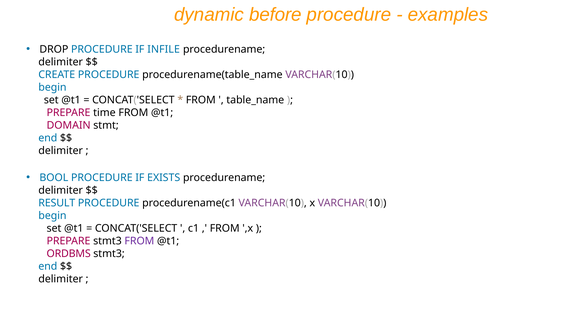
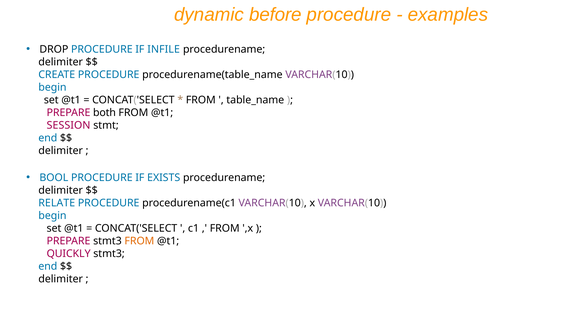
time: time -> both (104, 113)
DOMAIN: DOMAIN -> SESSION (69, 125)
RESULT: RESULT -> RELATE (57, 203)
FROM colour: purple -> orange (139, 241)
ORDBMS: ORDBMS -> QUICKLY (69, 253)
